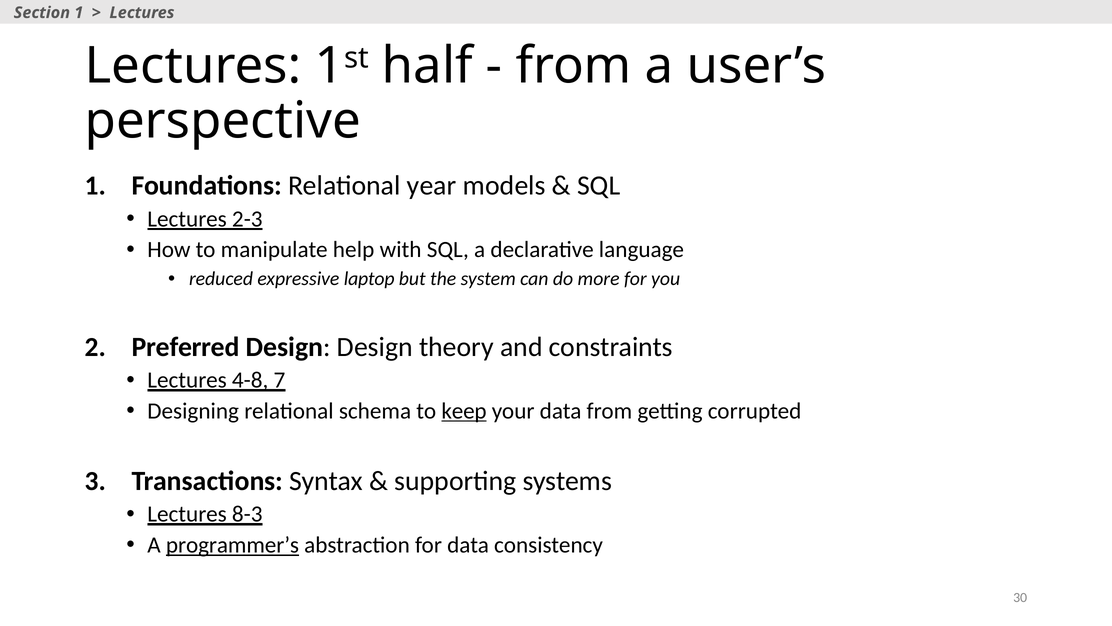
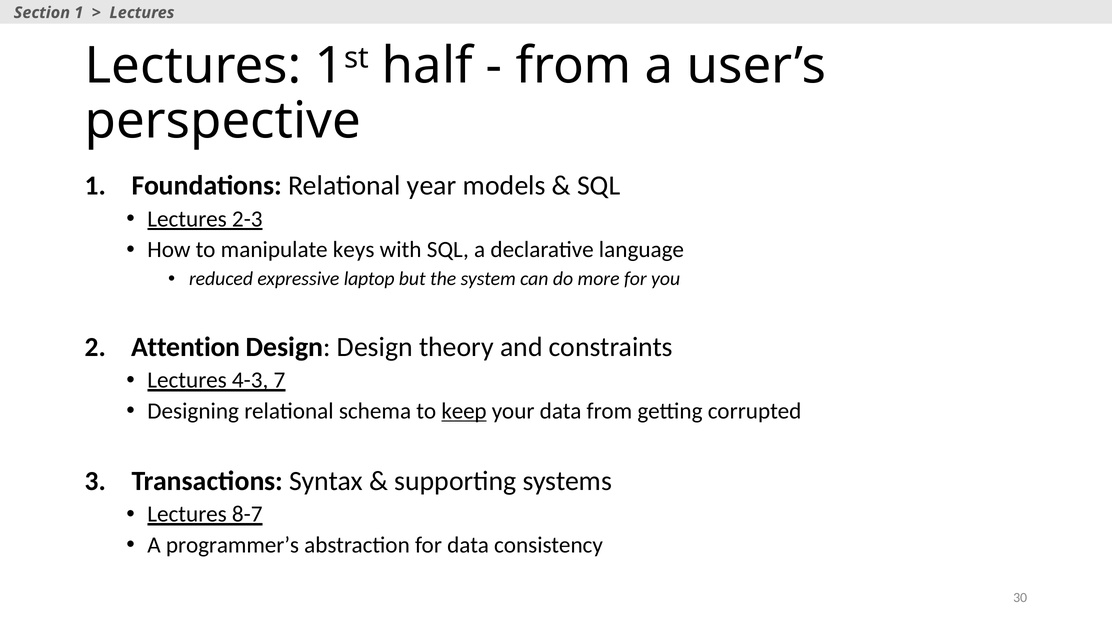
help: help -> keys (354, 250)
Preferred: Preferred -> Attention (186, 347)
4-8: 4-8 -> 4-3 (250, 380)
8-3: 8-3 -> 8-7 (247, 514)
programmer’s underline: present -> none (232, 545)
